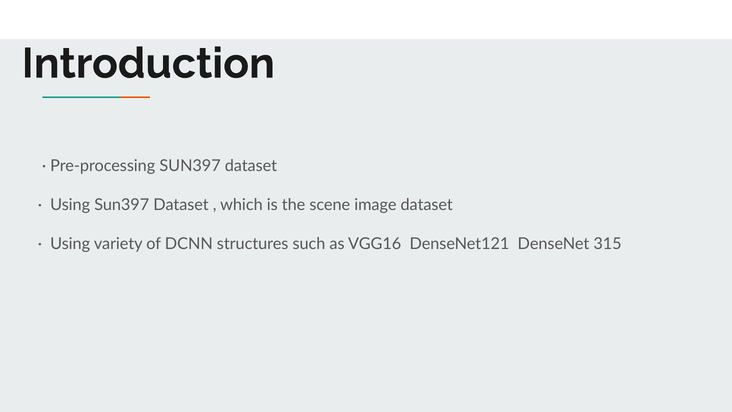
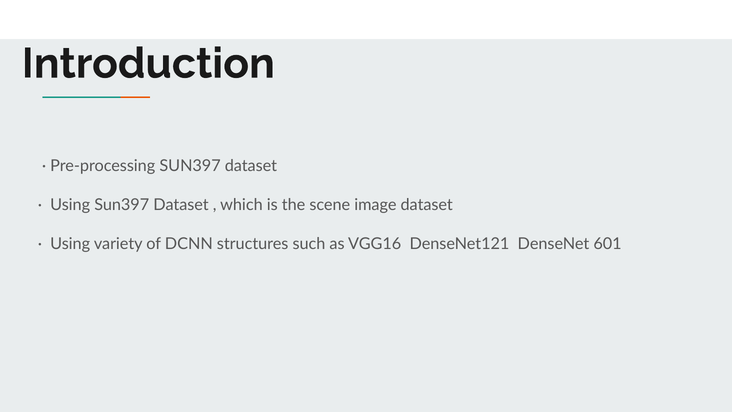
315: 315 -> 601 (607, 244)
